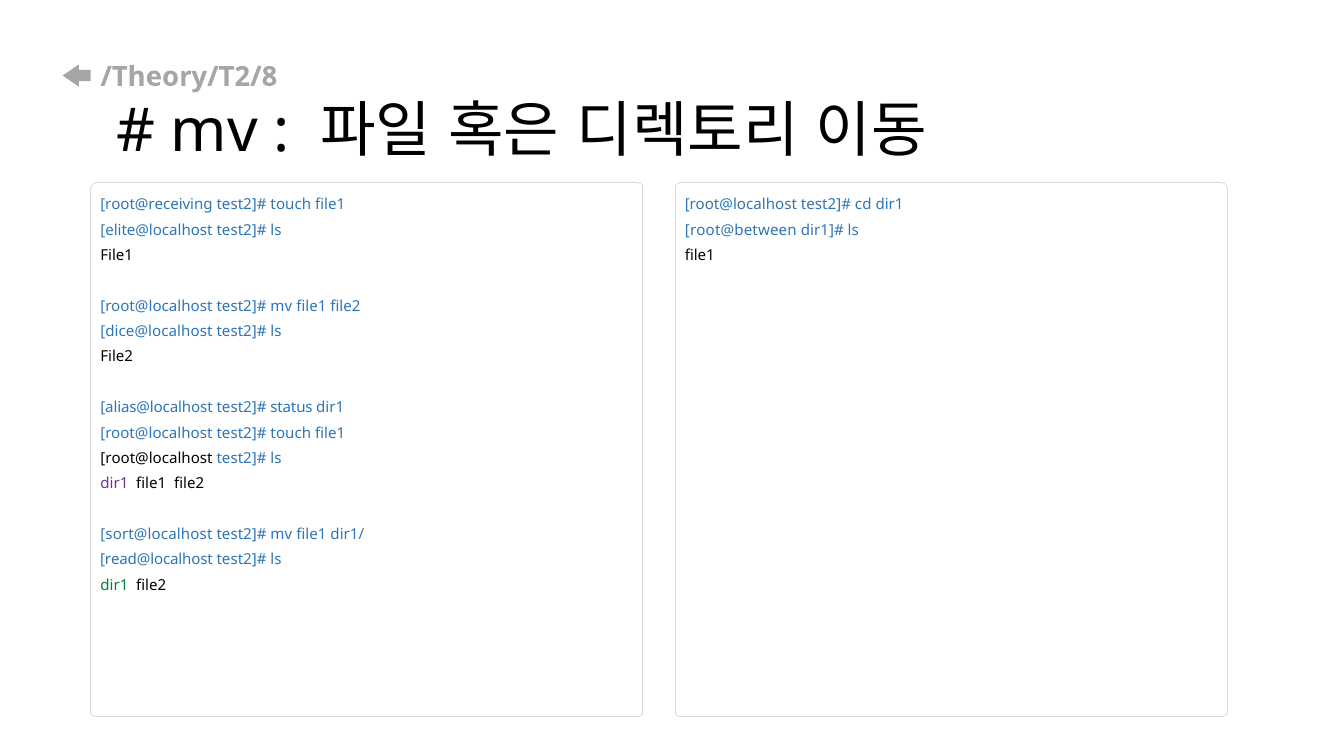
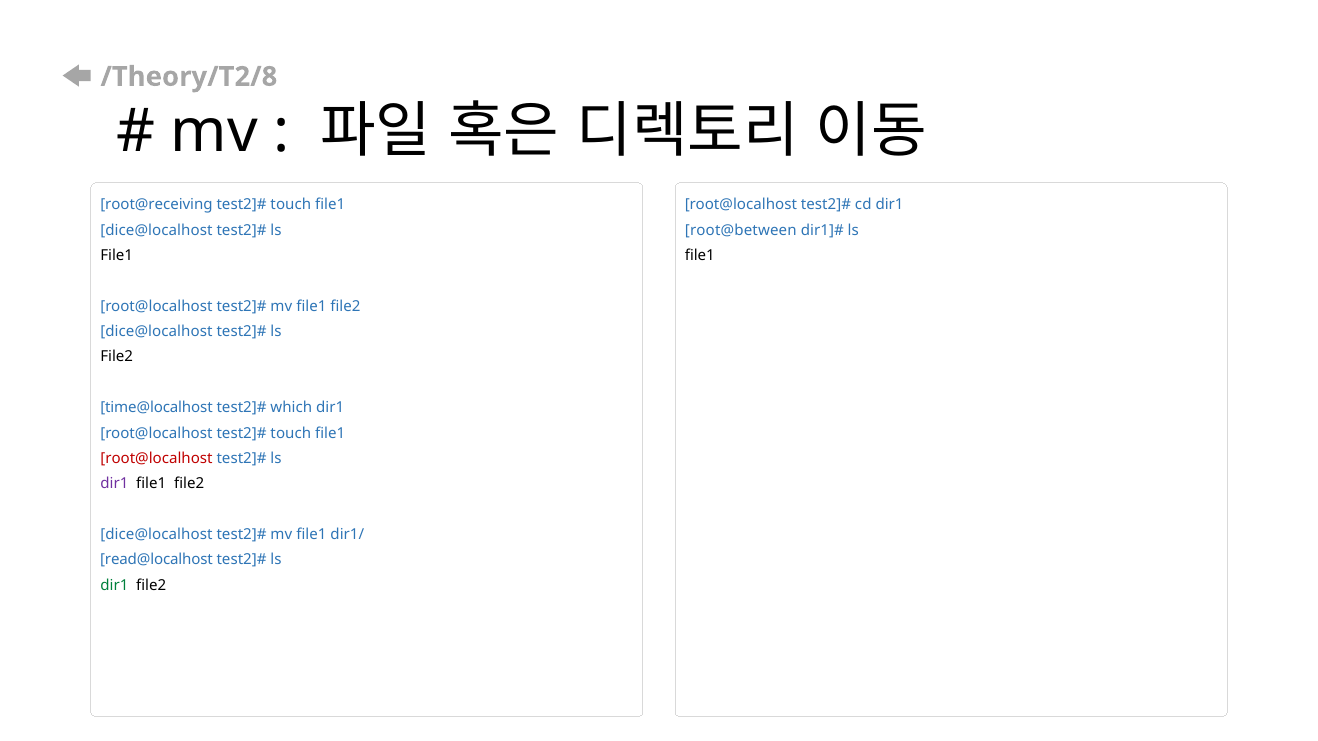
elite@localhost: elite@localhost -> dice@localhost (156, 230)
alias@localhost: alias@localhost -> time@localhost (157, 408)
status: status -> which (291, 408)
root@localhost colour: black -> red (156, 459)
sort@localhost: sort@localhost -> dice@localhost (156, 535)
